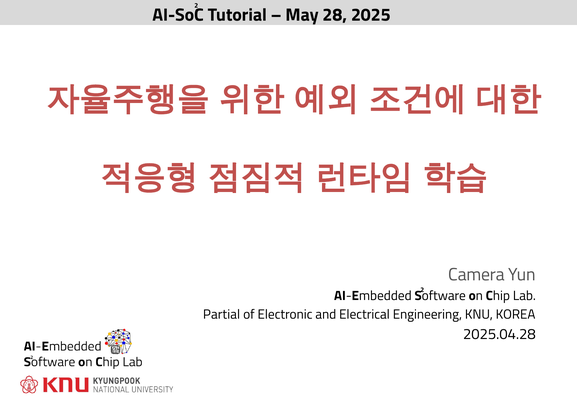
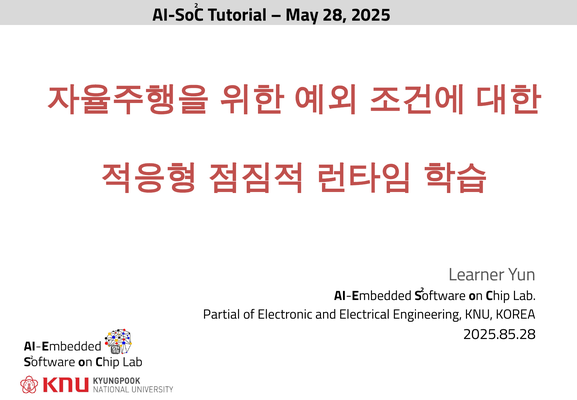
Camera: Camera -> Learner (476, 274)
2025.04.28: 2025.04.28 -> 2025.85.28 (499, 334)
